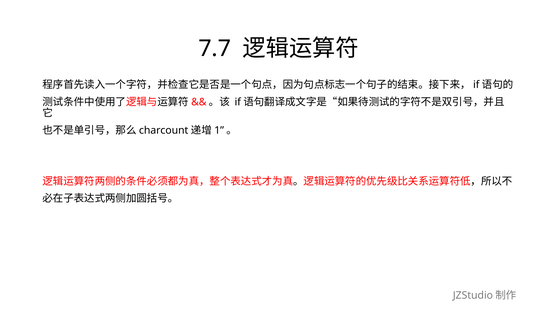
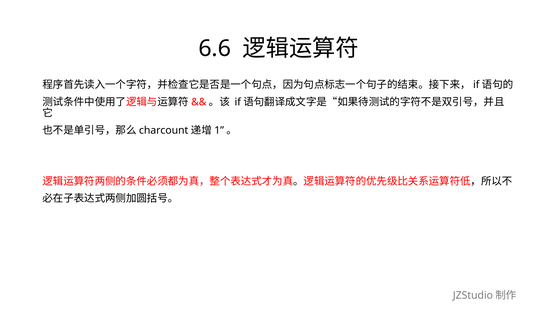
7.7: 7.7 -> 6.6 (215, 48)
